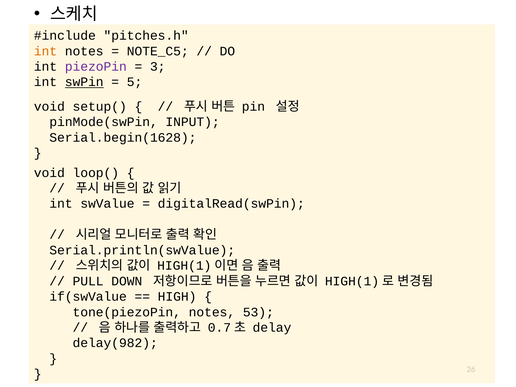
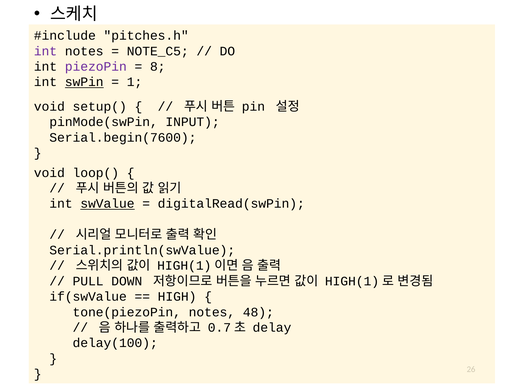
int colour: orange -> purple (46, 51)
3: 3 -> 8 (158, 67)
5: 5 -> 1 (135, 82)
Serial.begin(1628: Serial.begin(1628 -> Serial.begin(7600 (123, 138)
swValue underline: none -> present (107, 204)
53: 53 -> 48 (258, 312)
delay(982: delay(982 -> delay(100 (115, 343)
